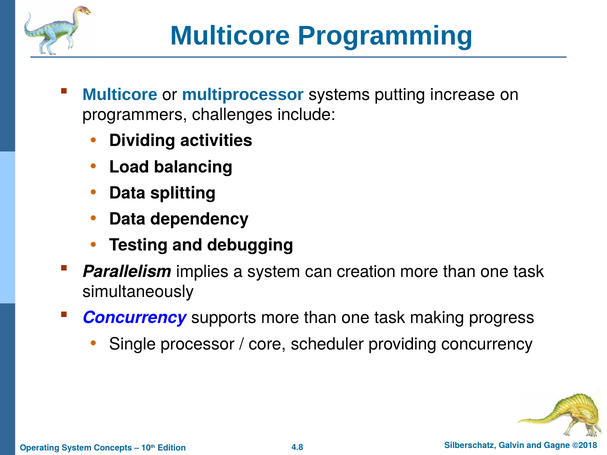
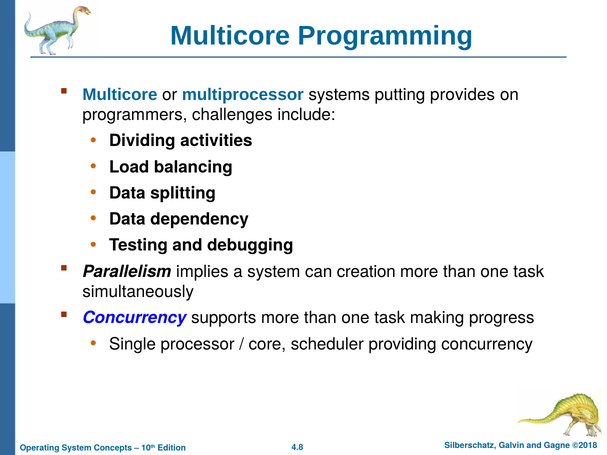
increase: increase -> provides (463, 95)
